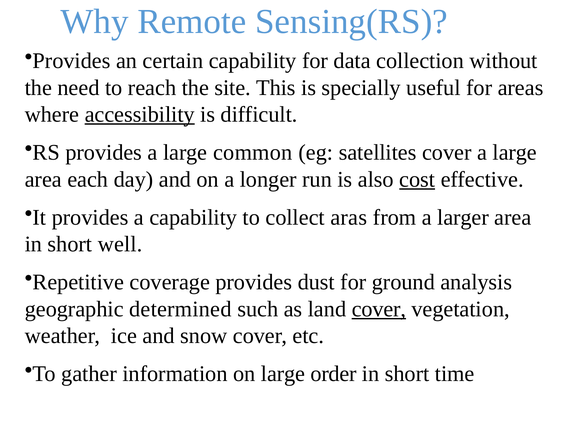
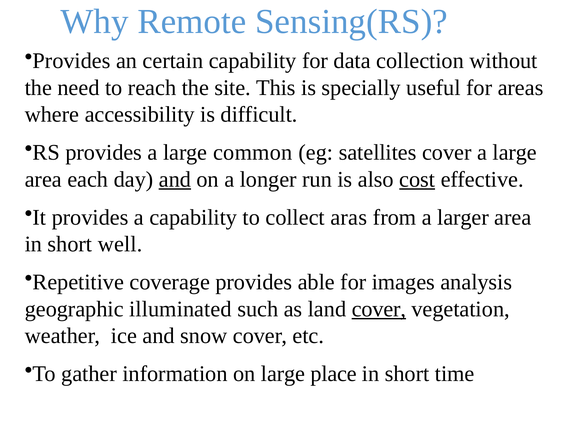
accessibility underline: present -> none (140, 114)
and underline: none -> present (175, 179)
dust: dust -> able (316, 282)
ground: ground -> images (403, 282)
determined: determined -> illuminated (180, 309)
order: order -> place (334, 373)
